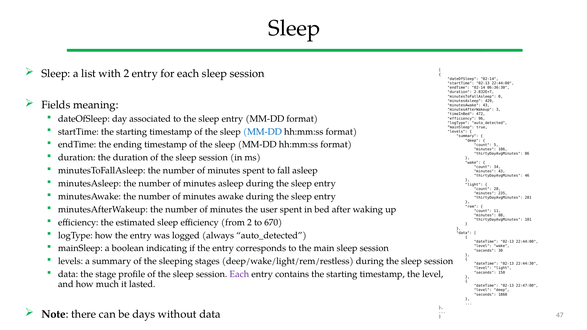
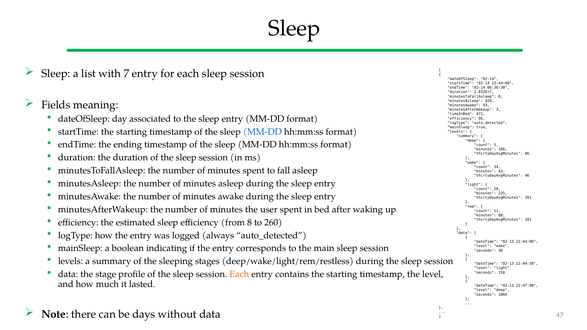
with 2: 2 -> 7 (127, 74)
from 2: 2 -> 8 (249, 223)
670: 670 -> 260 (273, 223)
Each colour: purple -> orange (239, 274)
